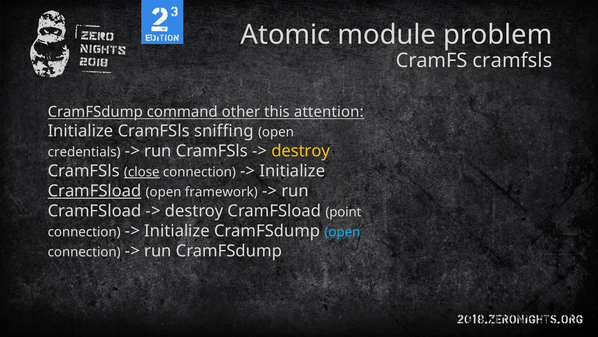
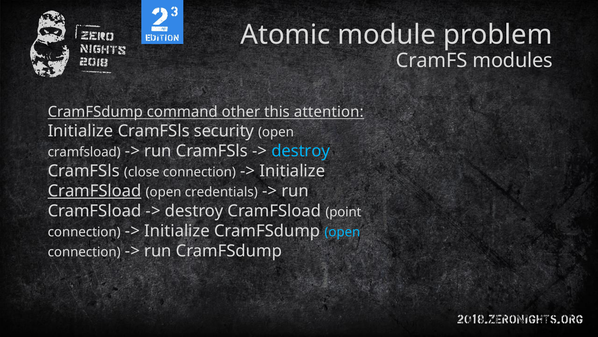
CramFS cramfsls: cramfsls -> modules (513, 60)
sniffing: sniffing -> security (224, 131)
credentials: credentials -> cramfsload (84, 152)
destroy colour: yellow -> light blue (301, 151)
close underline: present -> none (142, 172)
framework: framework -> credentials (221, 192)
